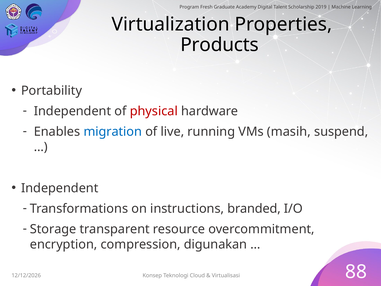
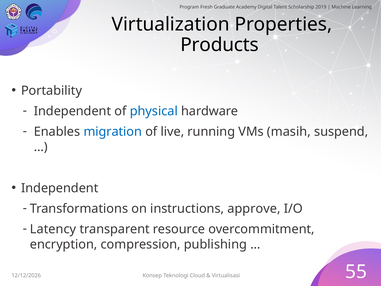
physical colour: red -> blue (154, 111)
branded: branded -> approve (254, 208)
Storage: Storage -> Latency (53, 229)
digunakan: digunakan -> publishing (215, 244)
88: 88 -> 55 (356, 271)
